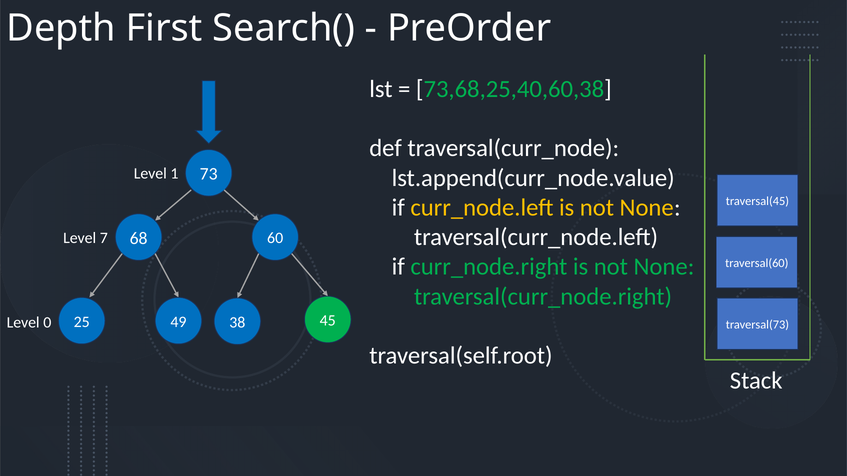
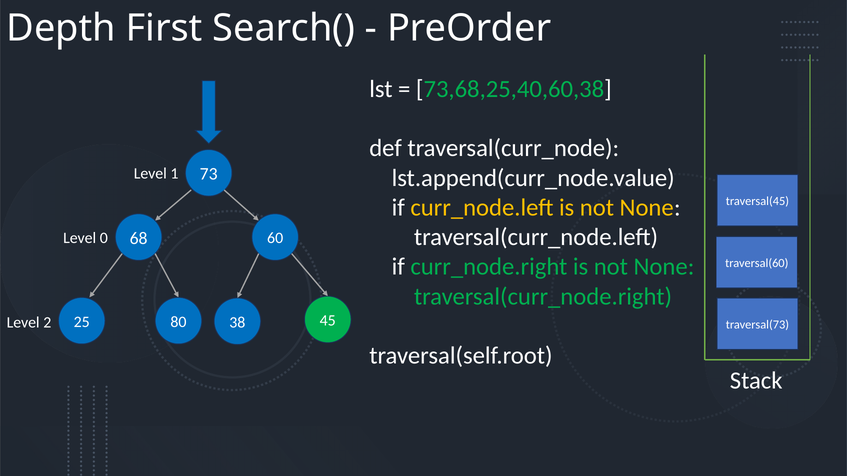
7: 7 -> 0 (104, 238)
49: 49 -> 80 (178, 322)
0: 0 -> 2 (47, 323)
